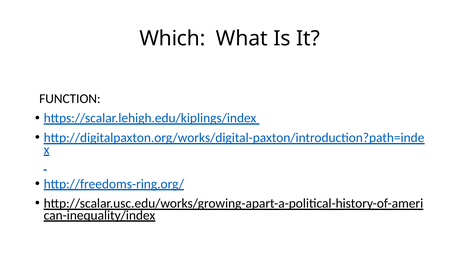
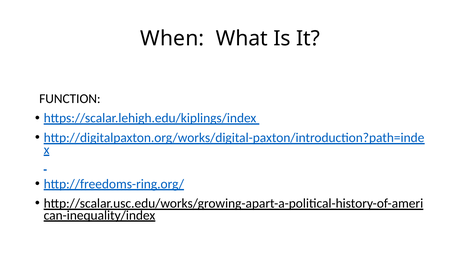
Which: Which -> When (172, 39)
